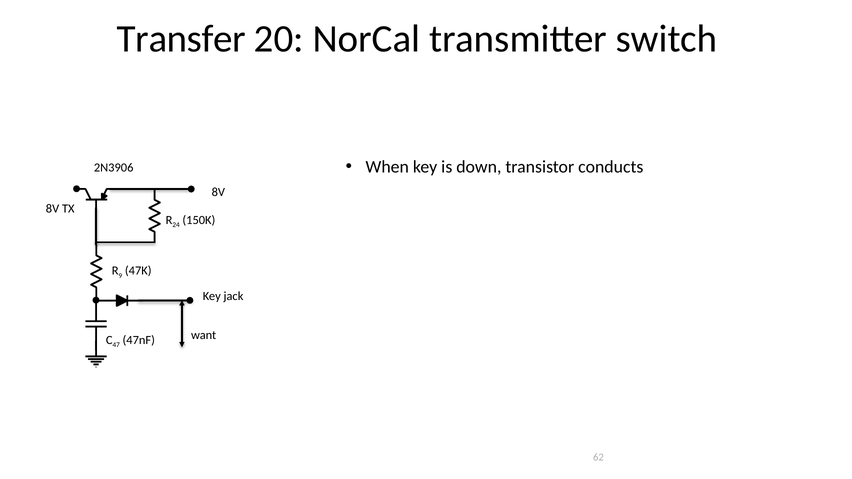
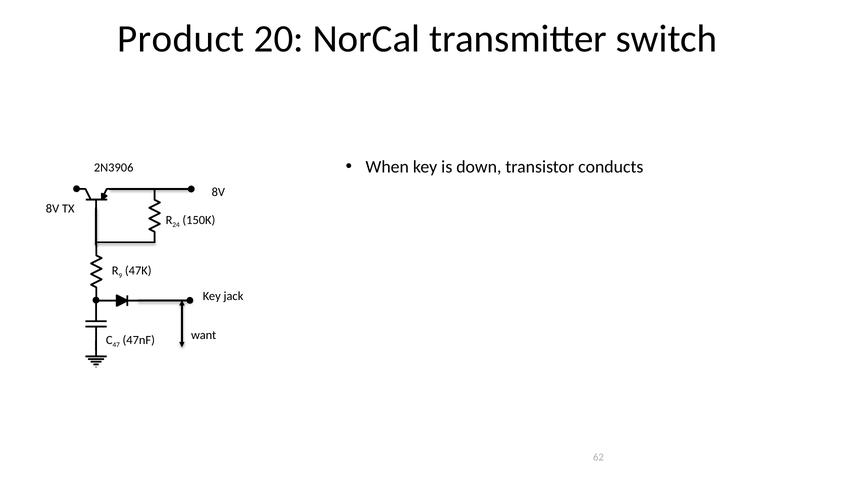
Transfer: Transfer -> Product (181, 39)
